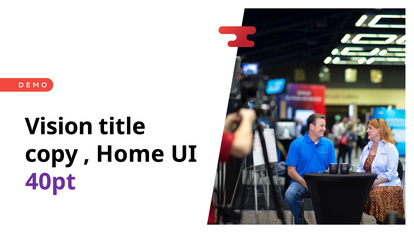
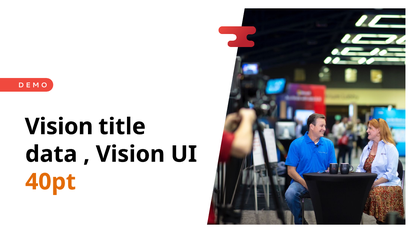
copy: copy -> data (51, 154)
Home: Home -> Vision (130, 154)
40pt colour: purple -> orange (51, 182)
